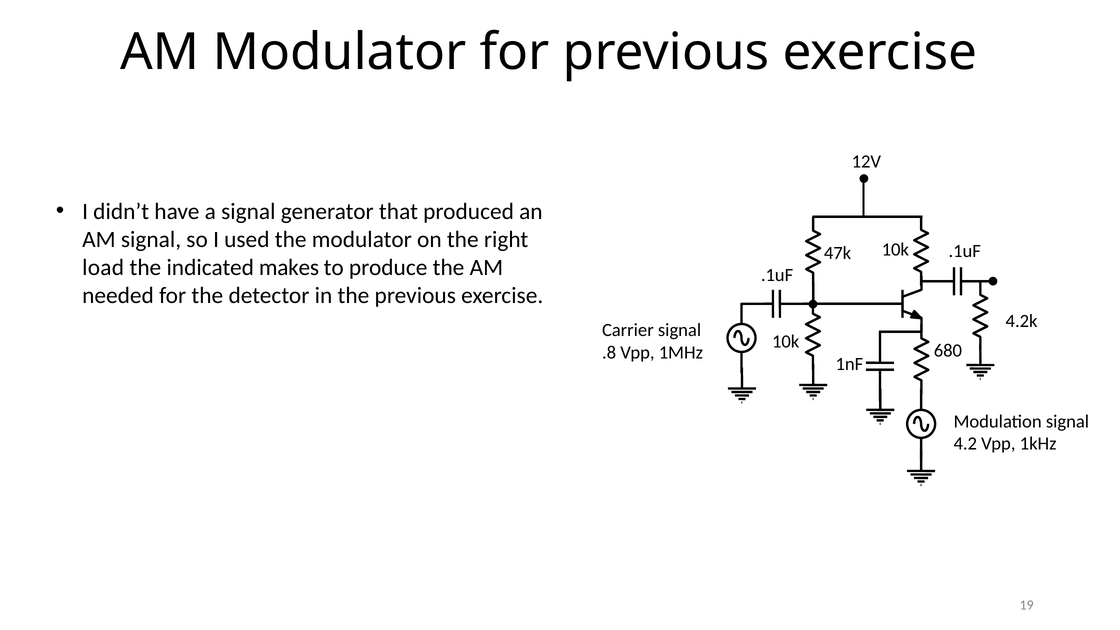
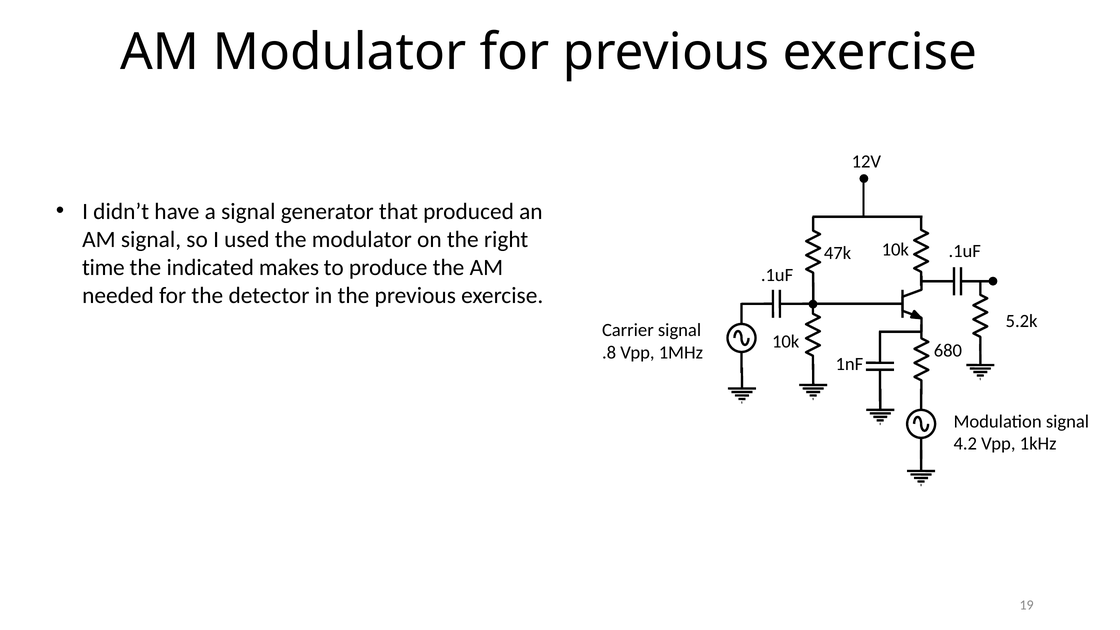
load: load -> time (103, 268)
4.2k: 4.2k -> 5.2k (1022, 321)
